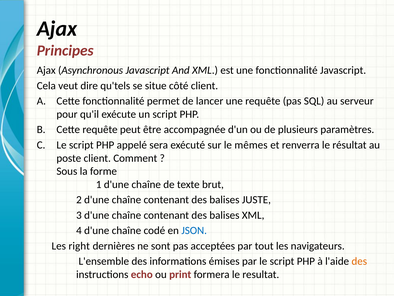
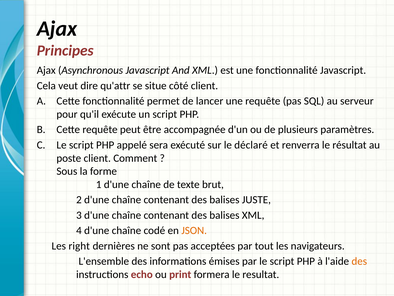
qu'tels: qu'tels -> qu'attr (115, 86)
mêmes: mêmes -> déclaré (251, 145)
JSON colour: blue -> orange (194, 230)
